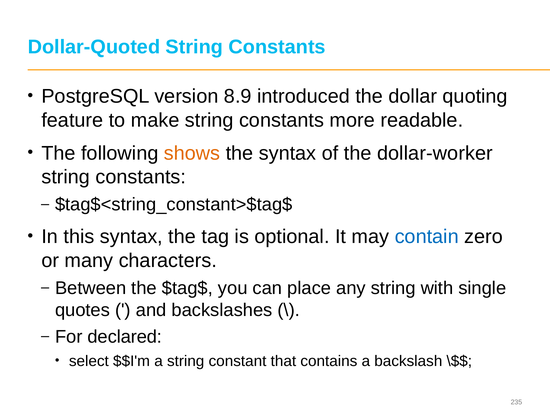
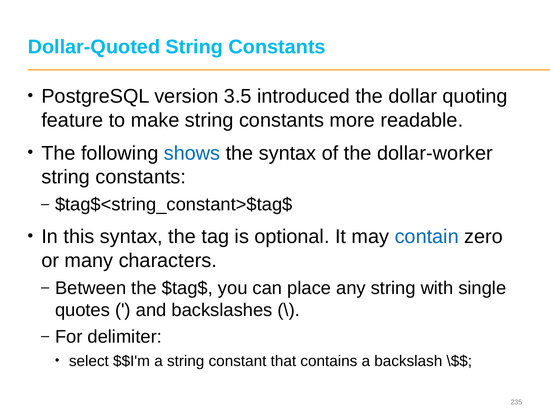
8.9: 8.9 -> 3.5 (238, 96)
shows colour: orange -> blue (192, 153)
declared: declared -> delimiter (125, 337)
